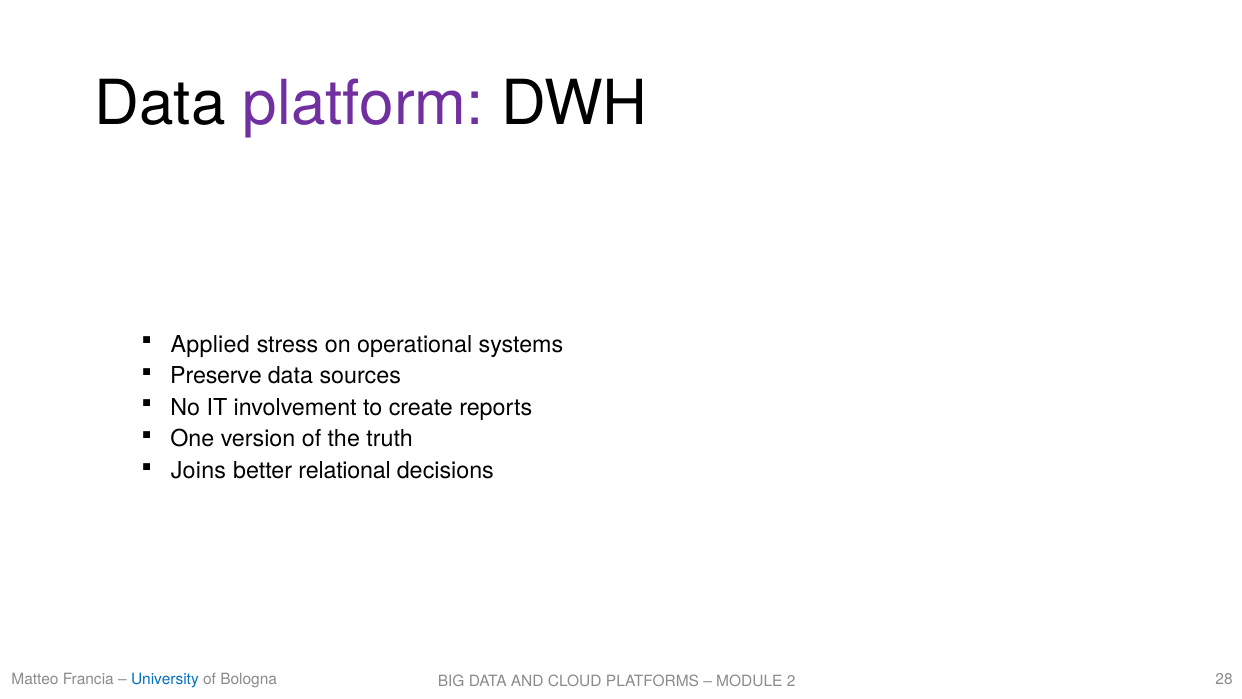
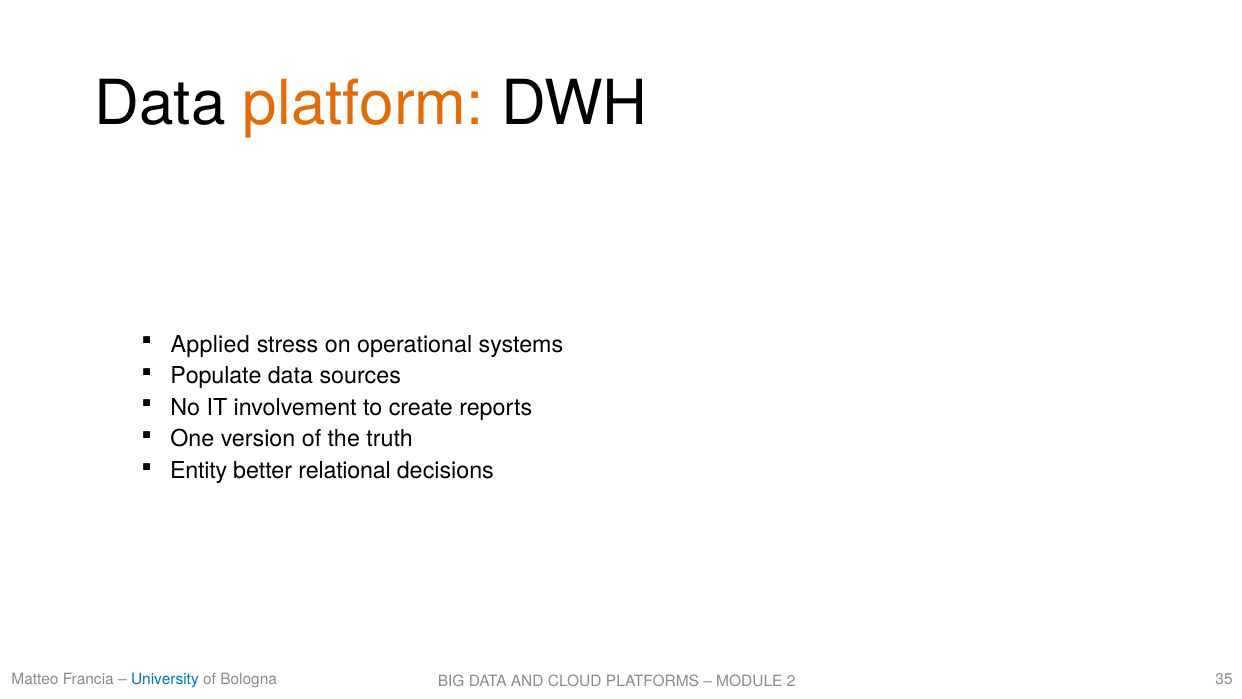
platform colour: purple -> orange (363, 104)
Preserve: Preserve -> Populate (216, 376)
Joins: Joins -> Entity (199, 471)
28: 28 -> 35 (1224, 679)
